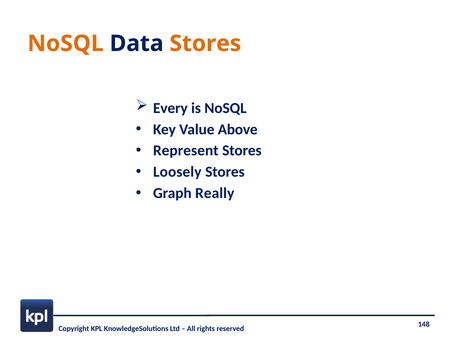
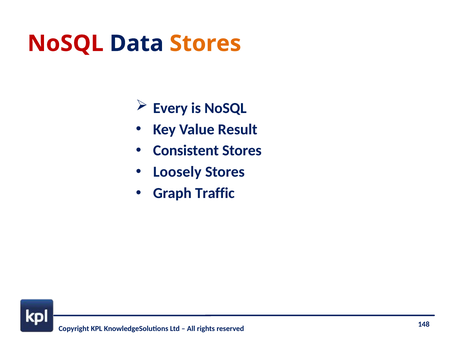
NoSQL colour: orange -> red (66, 44)
Above: Above -> Result (238, 130)
Represent: Represent -> Consistent (186, 151)
Really: Really -> Traffic (215, 194)
